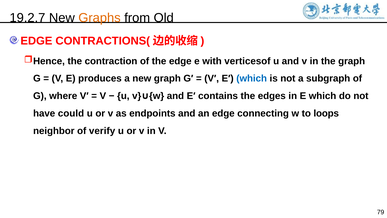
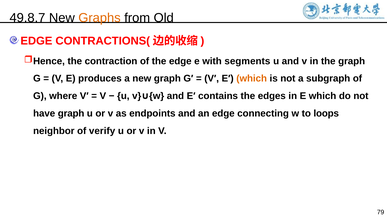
19.2.7: 19.2.7 -> 49.8.7 (27, 18)
verticesof: verticesof -> segments (247, 61)
which colour: blue -> orange (252, 78)
have could: could -> graph (71, 113)
